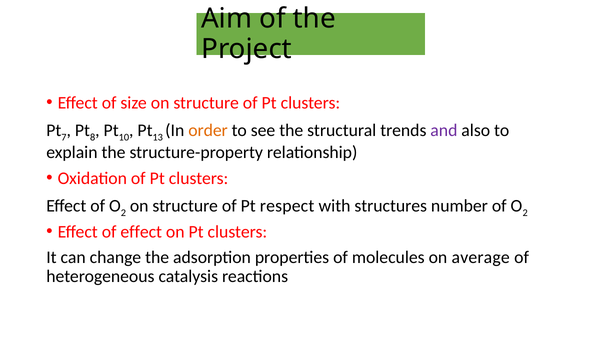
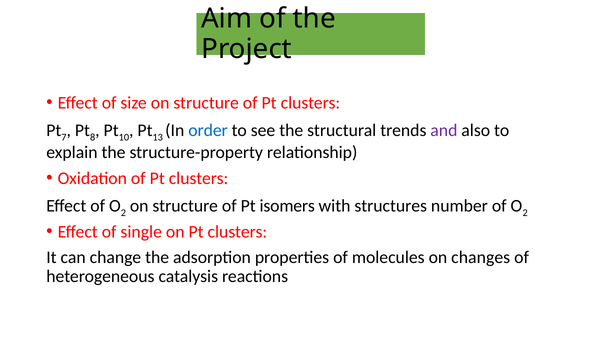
order colour: orange -> blue (208, 130)
respect: respect -> isomers (287, 205)
of effect: effect -> single (141, 231)
average: average -> changes (481, 257)
